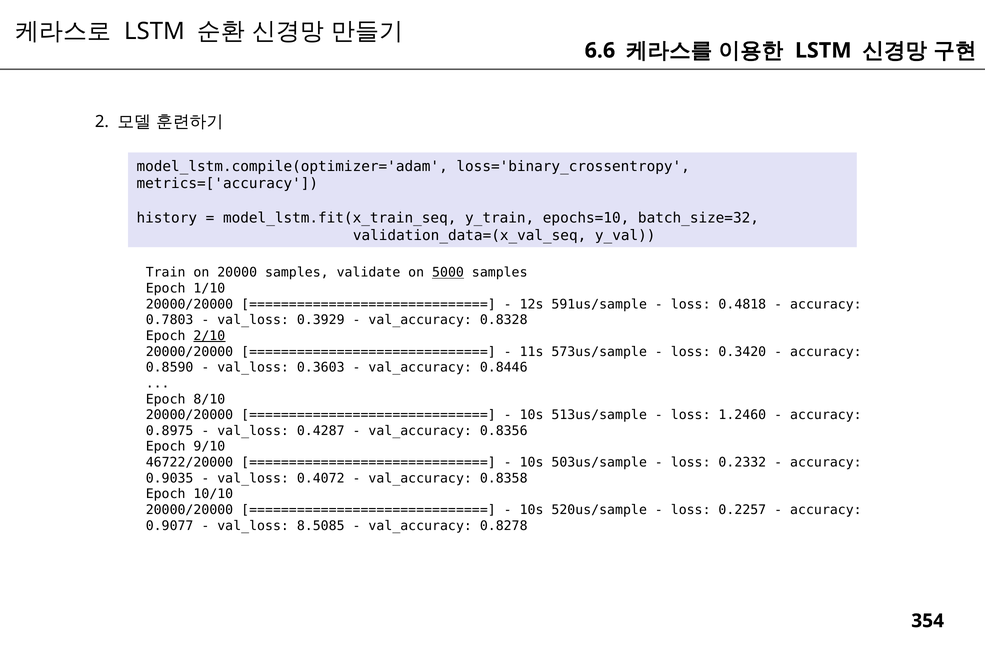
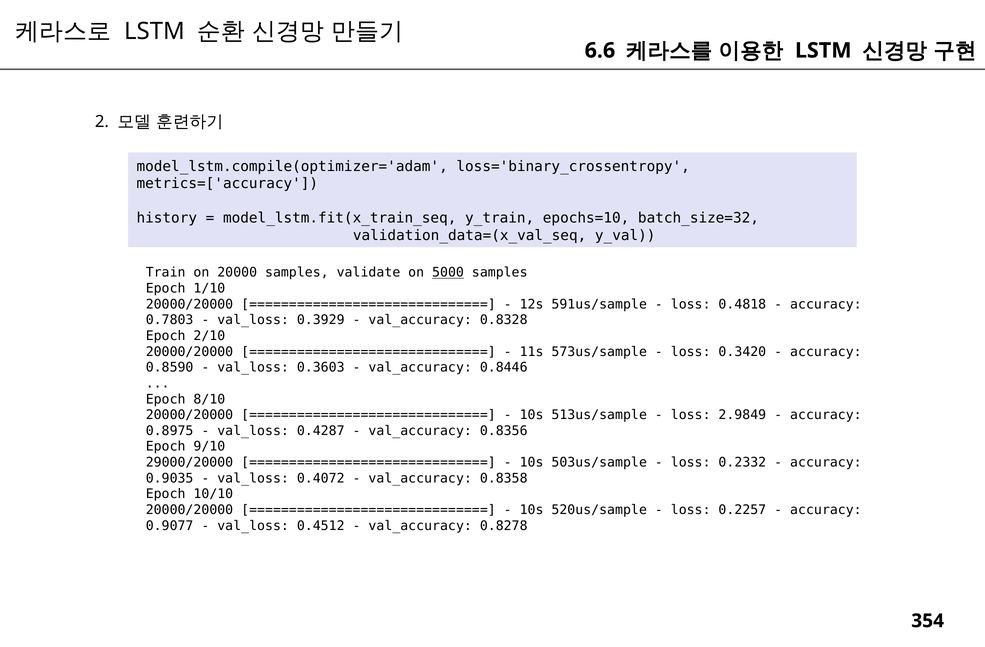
2/10 underline: present -> none (209, 336)
1.2460: 1.2460 -> 2.9849 (742, 415)
46722/20000: 46722/20000 -> 29000/20000 (189, 462)
8.5085: 8.5085 -> 0.4512 (321, 526)
